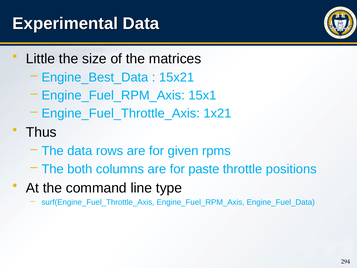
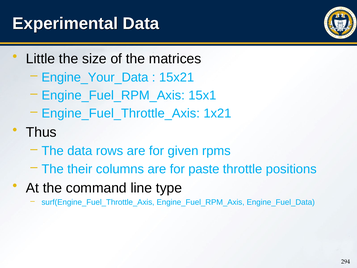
Engine_Best_Data: Engine_Best_Data -> Engine_Your_Data (95, 77)
both: both -> their (80, 169)
